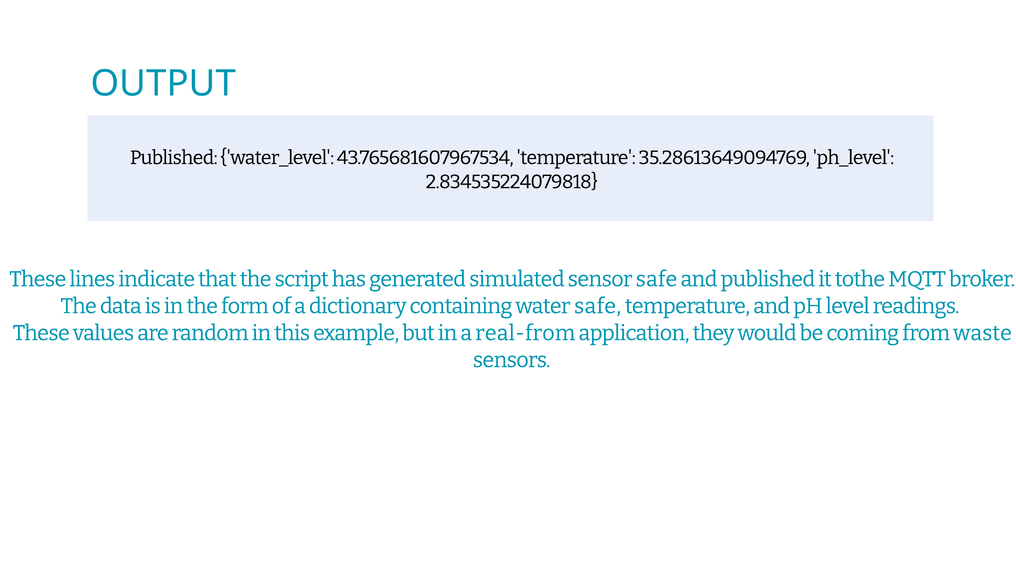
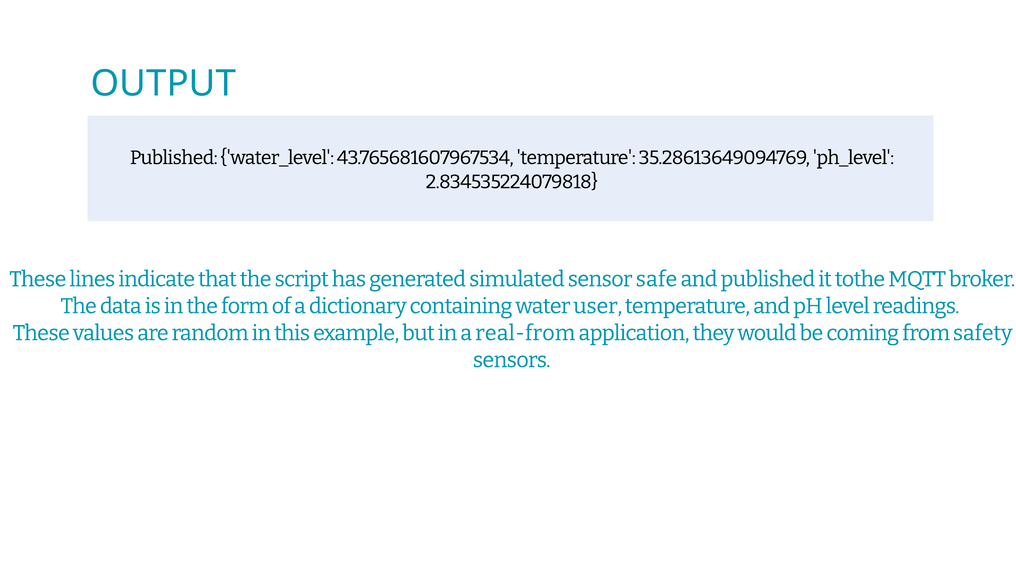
water safe: safe -> user (598, 306)
waste: waste -> safety (983, 333)
